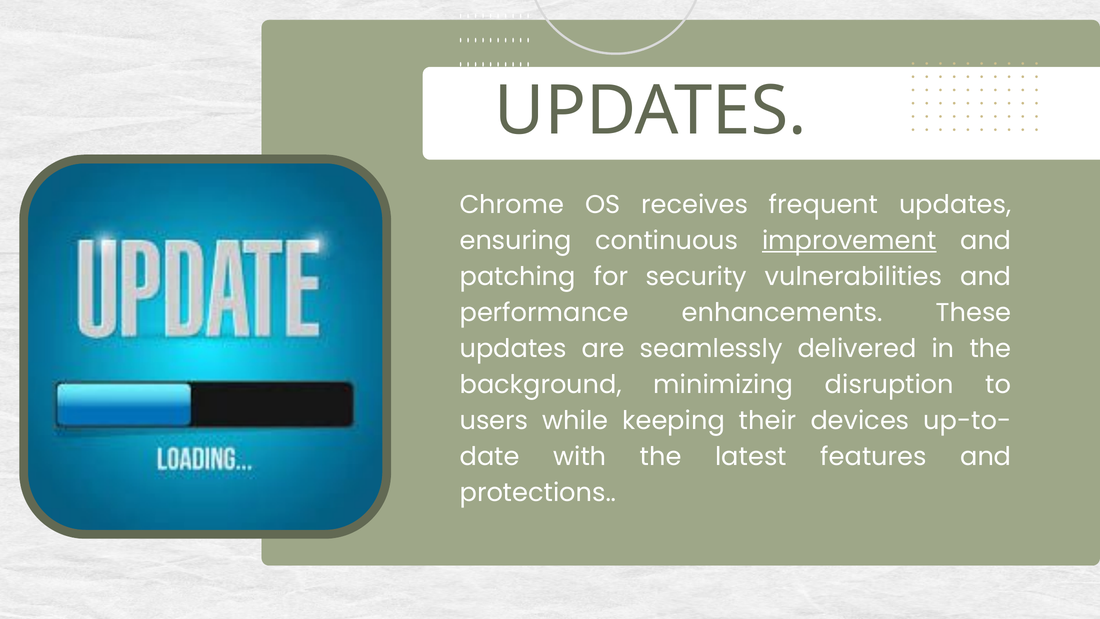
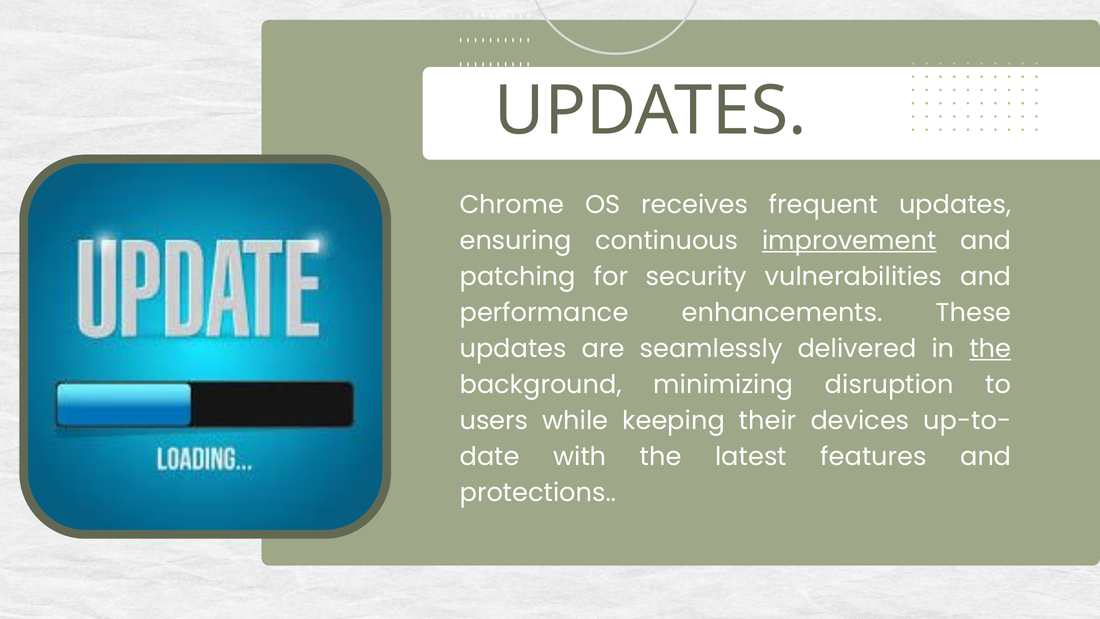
the underline: none -> present (990, 349)
